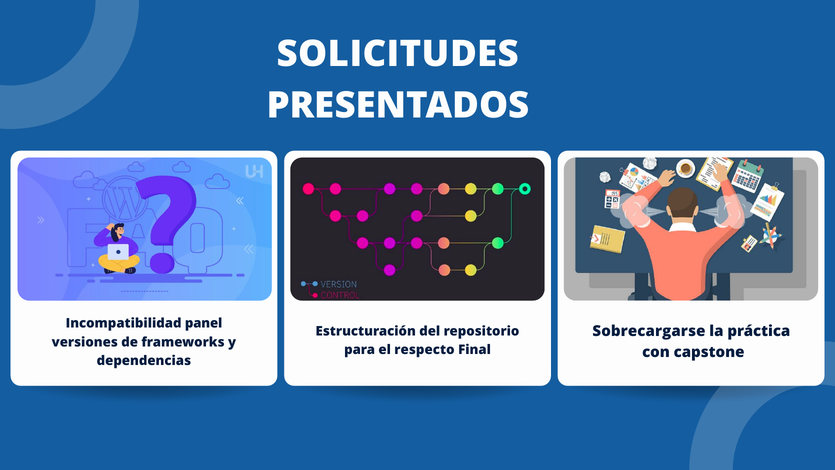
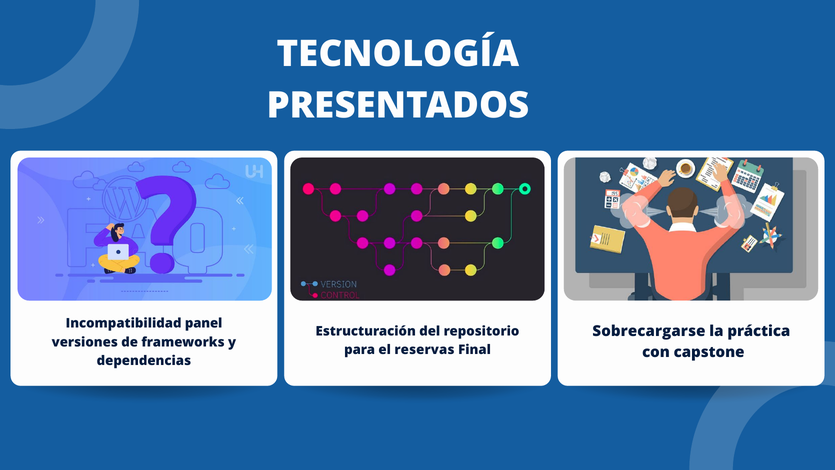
SOLICITUDES: SOLICITUDES -> TECNOLOGÍA (398, 54)
respecto: respecto -> reservas (424, 350)
